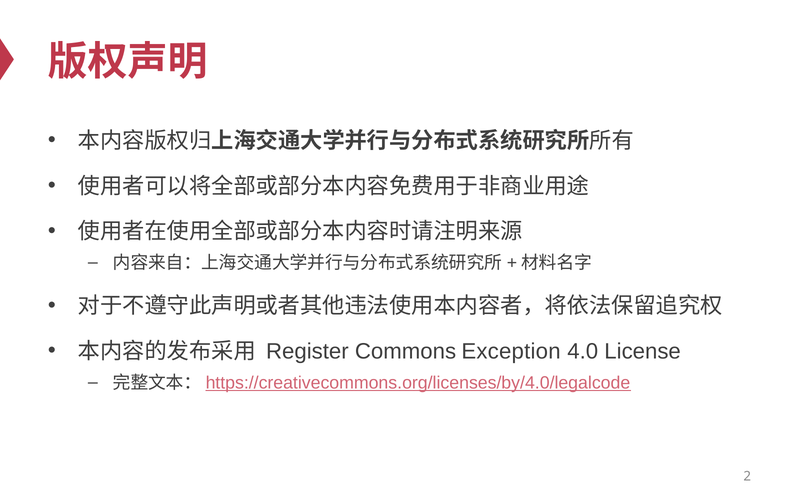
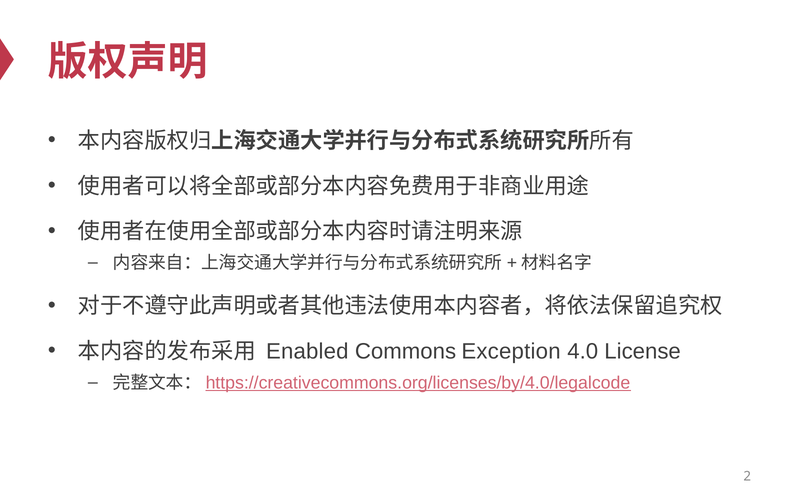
Register: Register -> Enabled (307, 351)
